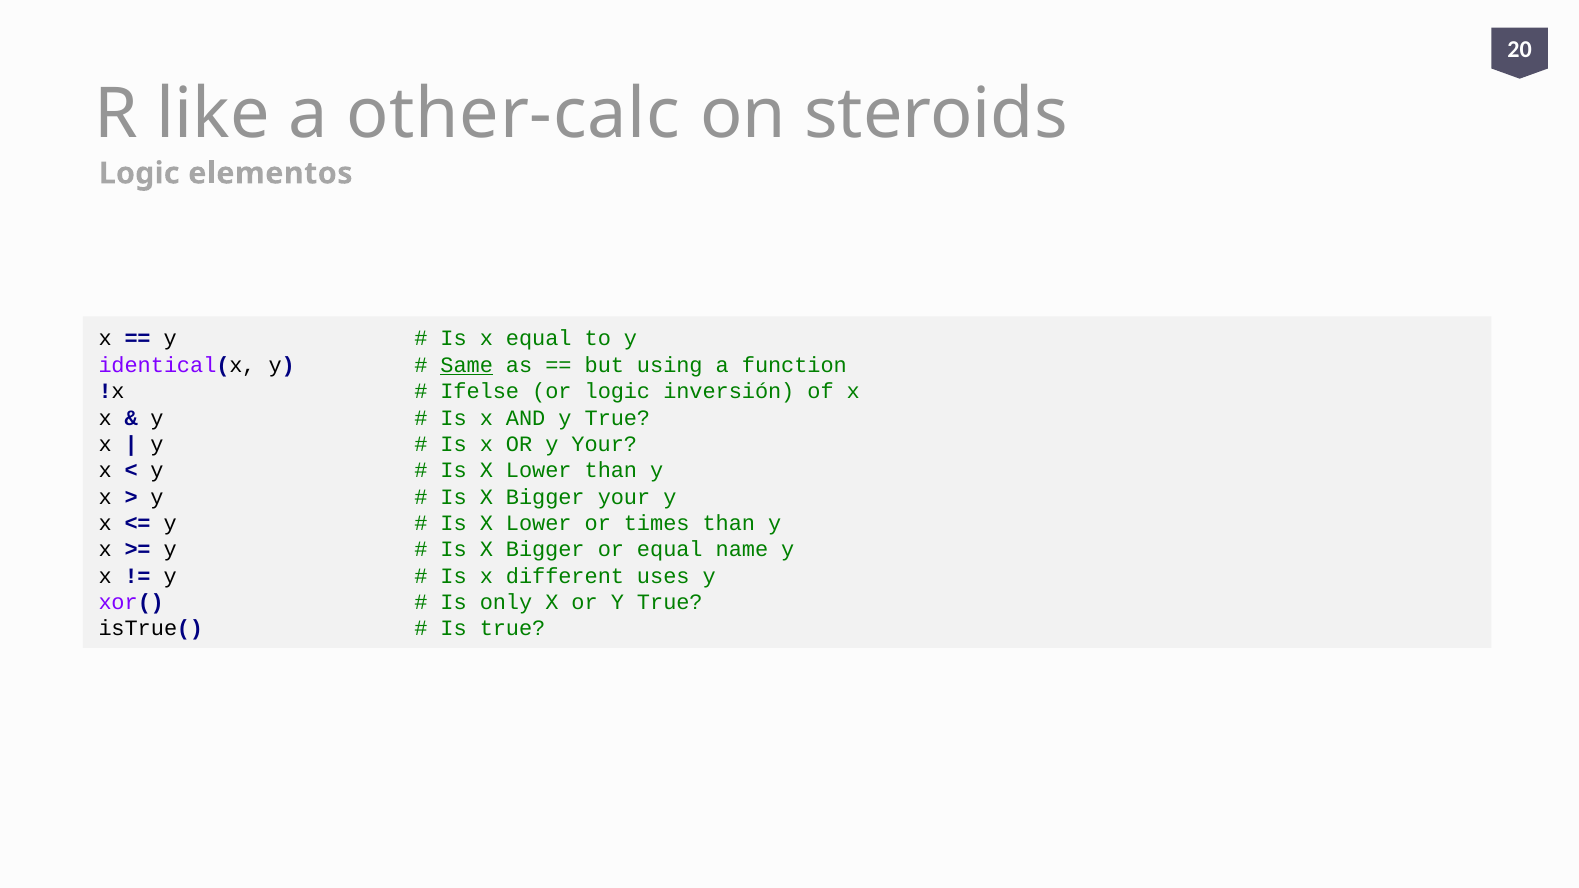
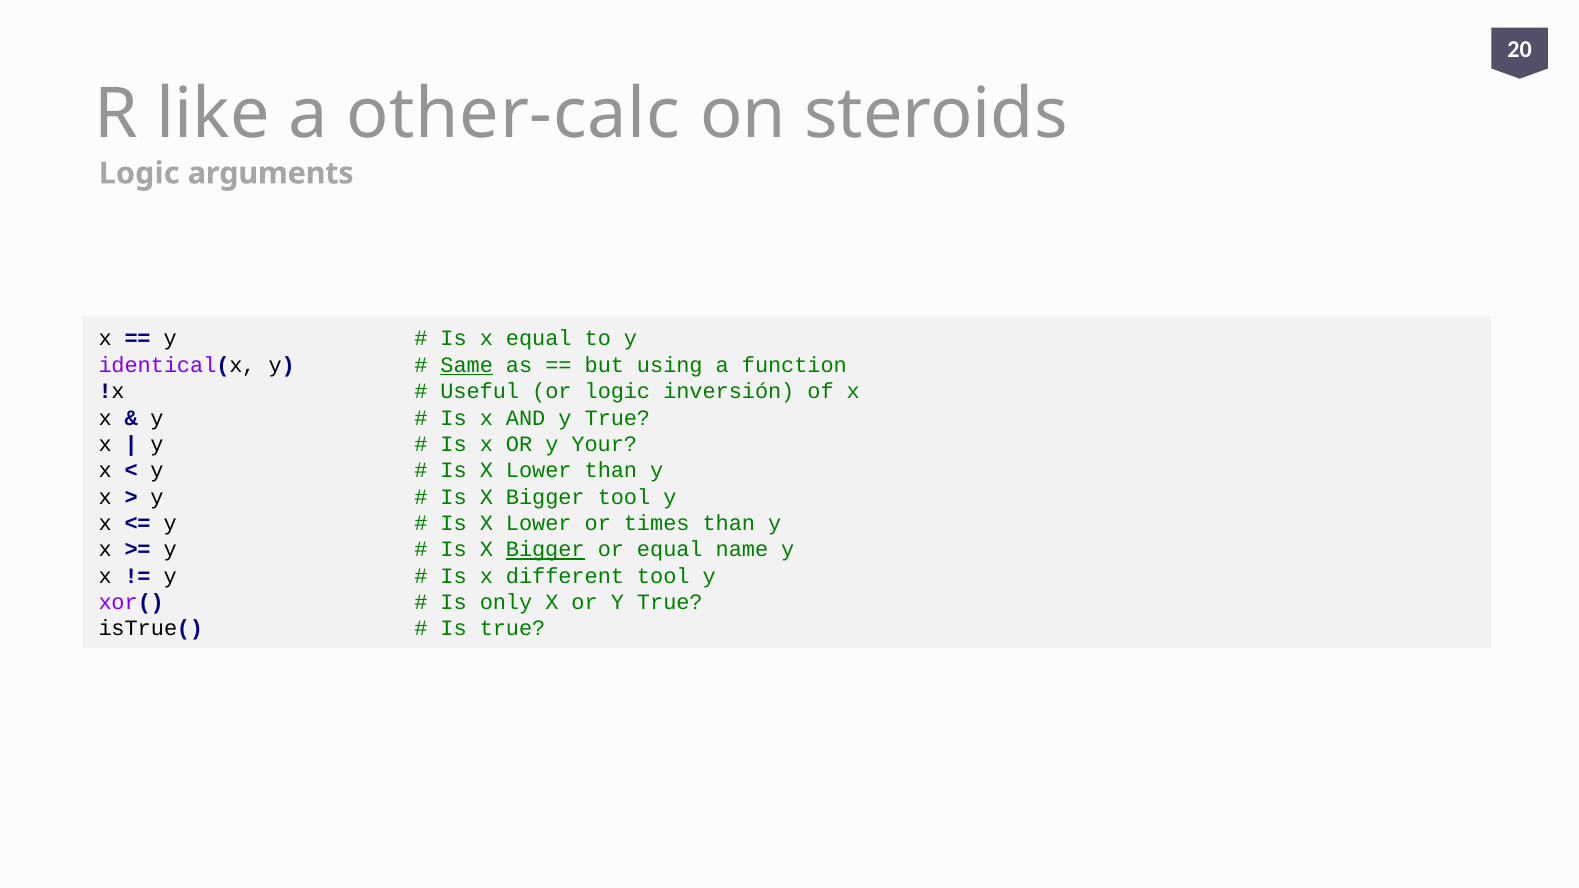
elementos: elementos -> arguments (271, 173)
Ifelse: Ifelse -> Useful (480, 392)
Bigger your: your -> tool (624, 497)
Bigger underline: none -> present (545, 550)
different uses: uses -> tool (663, 576)
